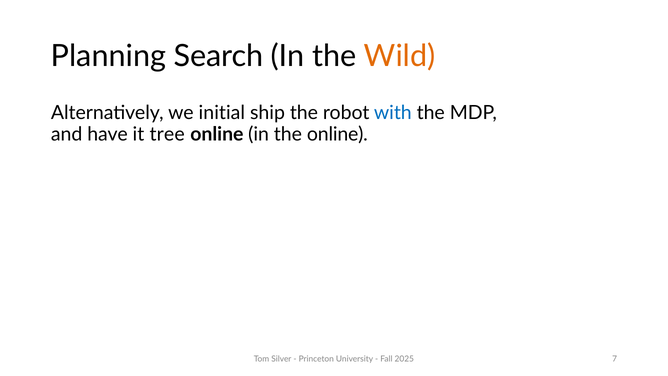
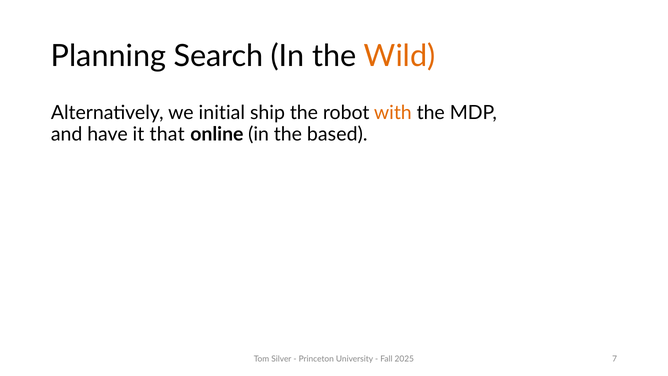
with colour: blue -> orange (393, 113)
tree: tree -> that (167, 134)
the online: online -> based (337, 134)
